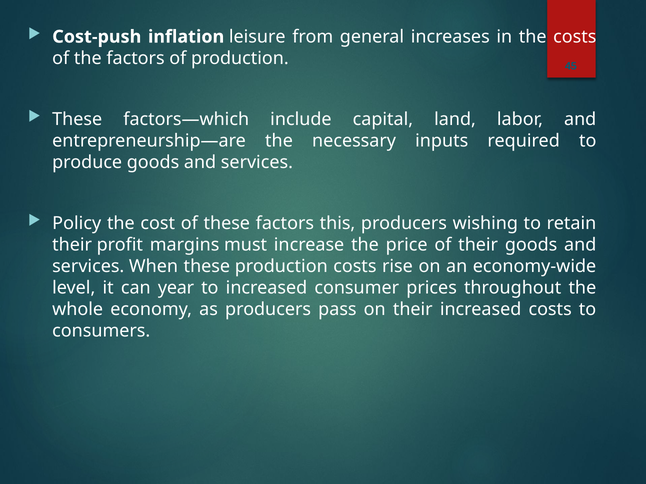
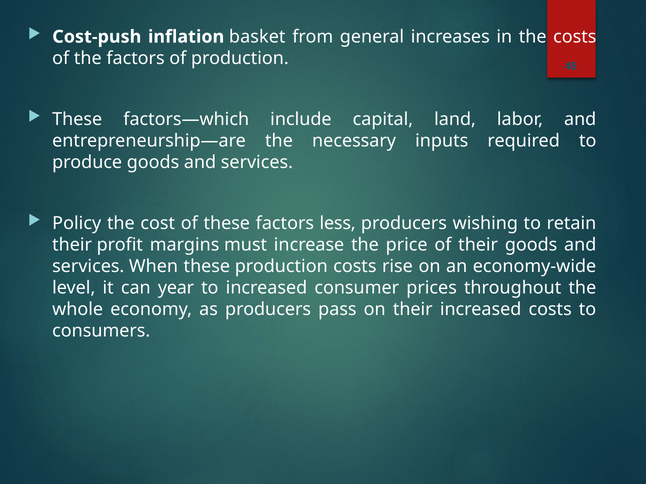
leisure: leisure -> basket (257, 37)
this: this -> less (338, 224)
